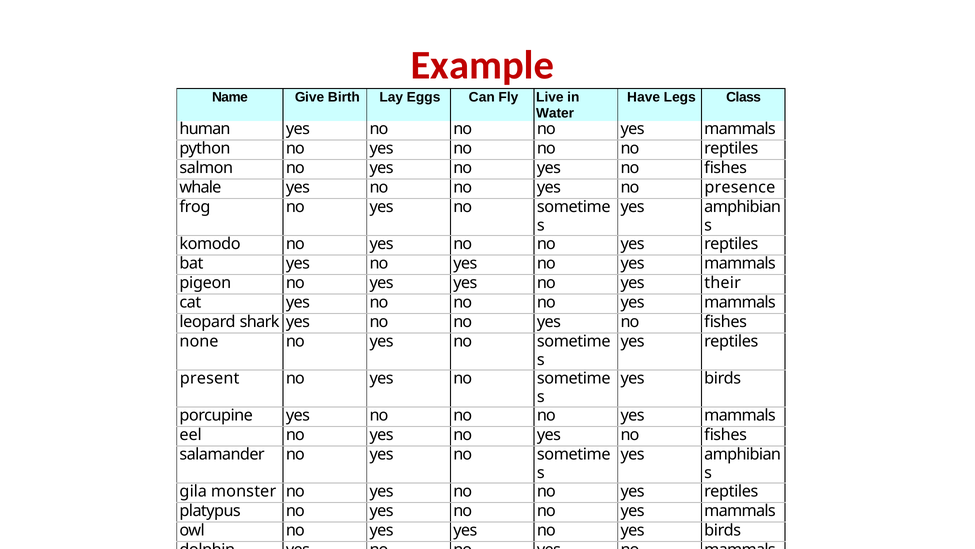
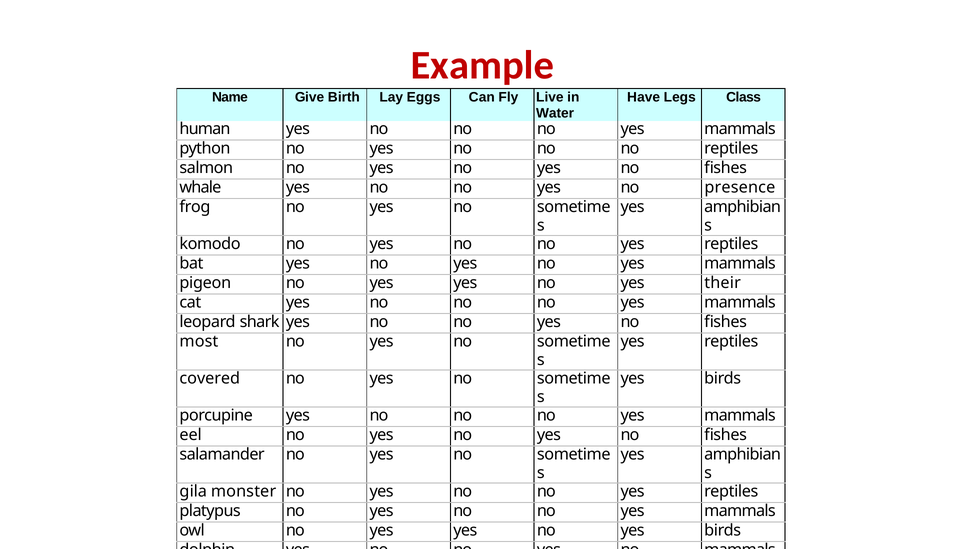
none: none -> most (199, 341)
present: present -> covered (210, 378)
